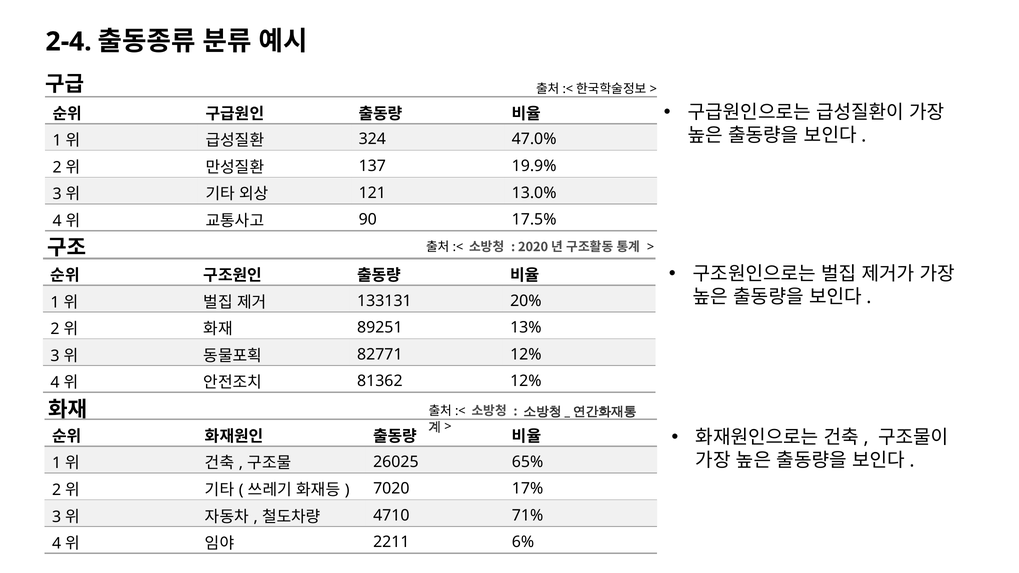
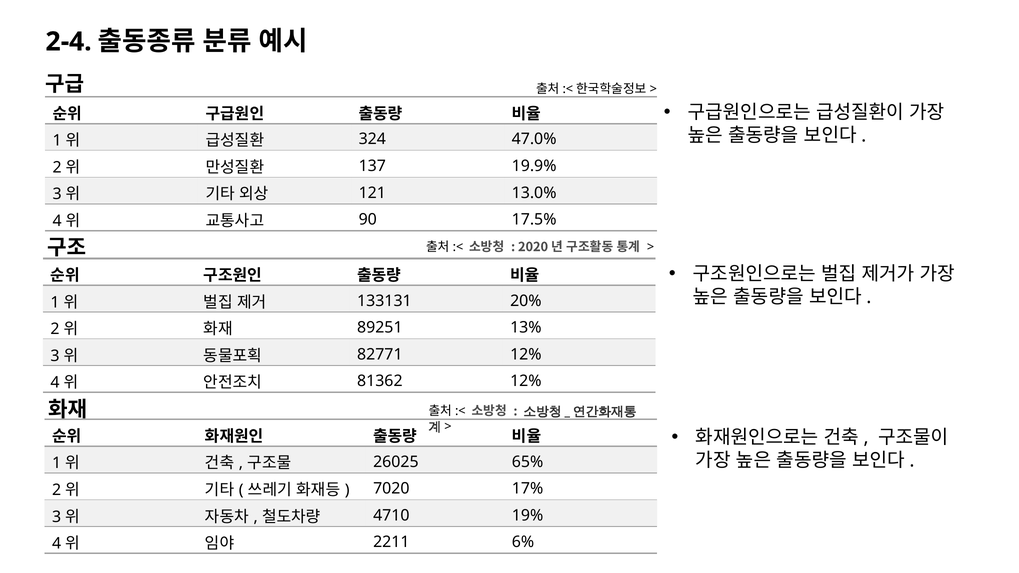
71%: 71% -> 19% (528, 516)
